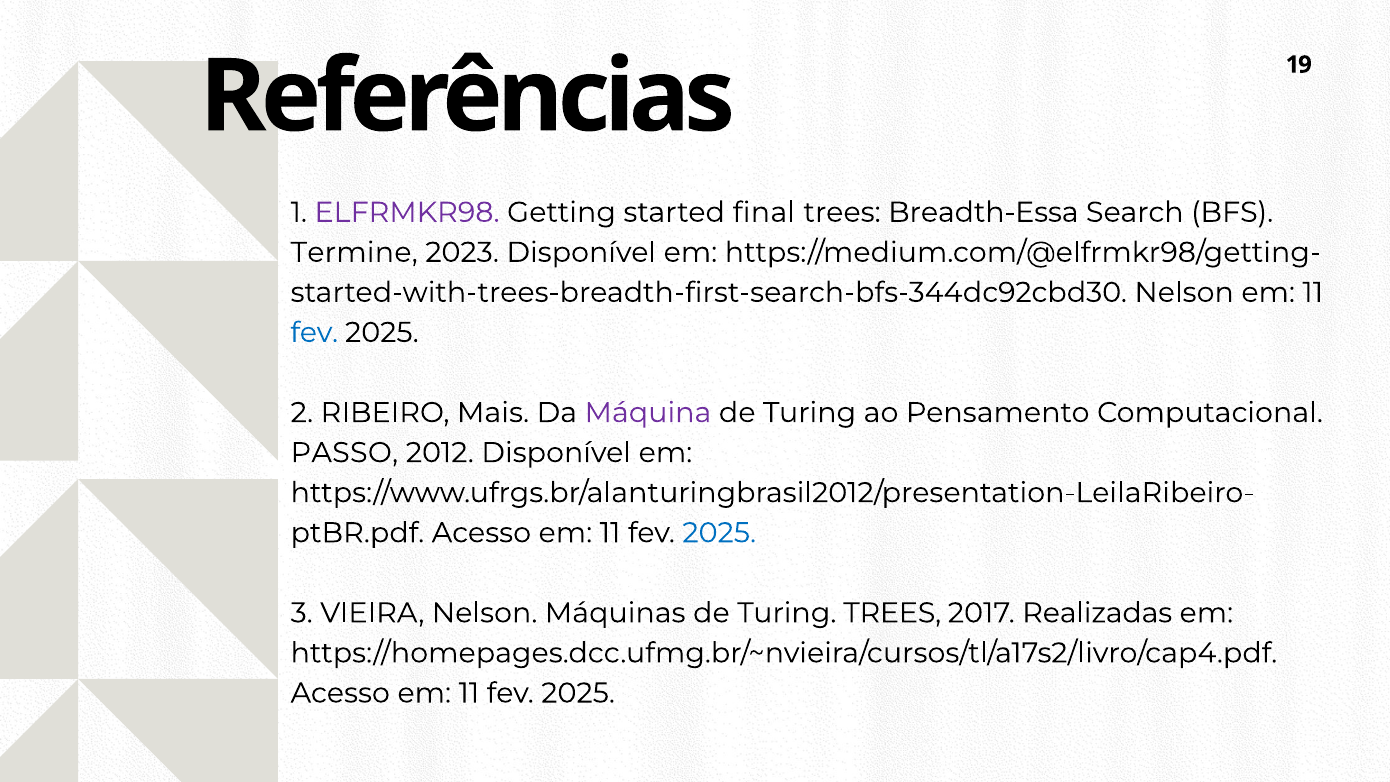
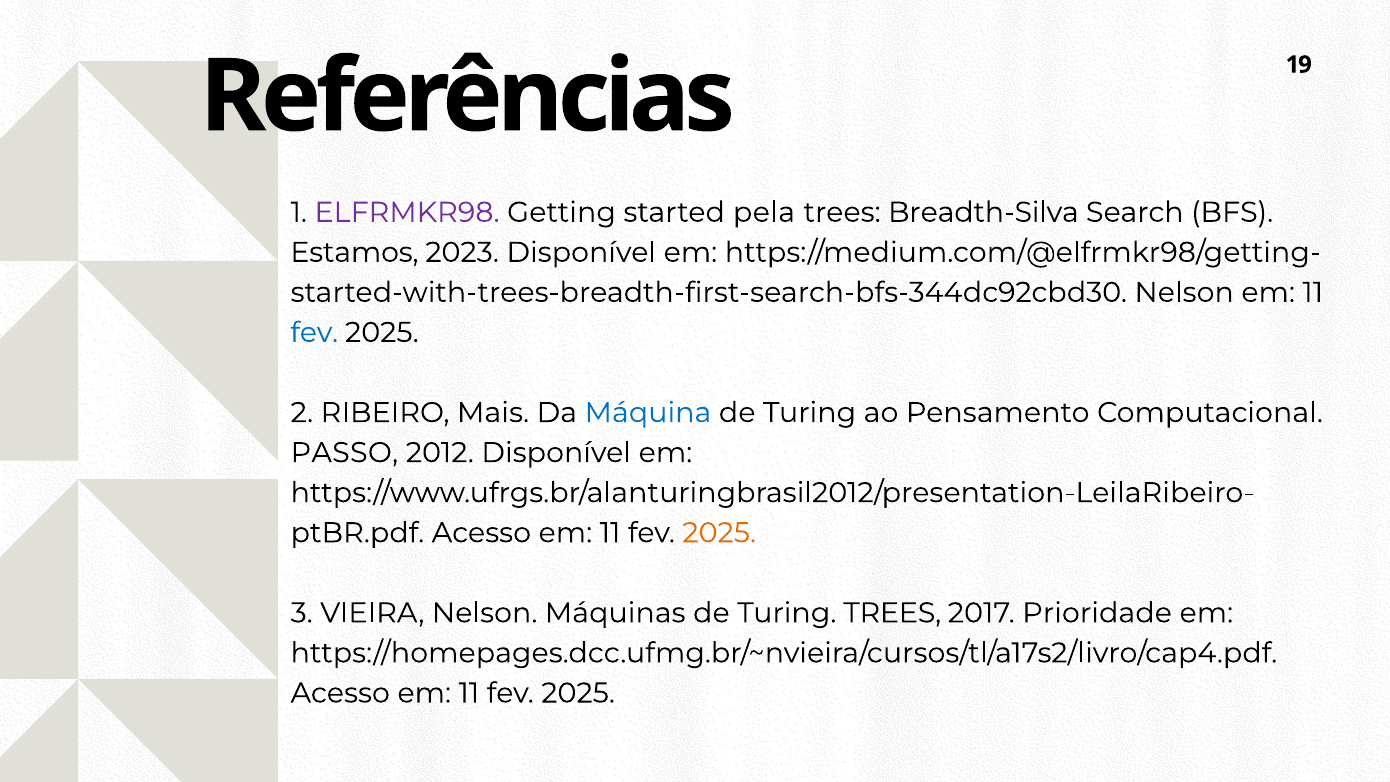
final: final -> pela (764, 212)
Breadth-Essa: Breadth-Essa -> Breadth-Silva (983, 212)
Termine: Termine -> Estamos (354, 252)
Máquina colour: purple -> blue (648, 413)
2025 colour: blue -> orange (719, 533)
Realizadas: Realizadas -> Prioridade (1097, 613)
